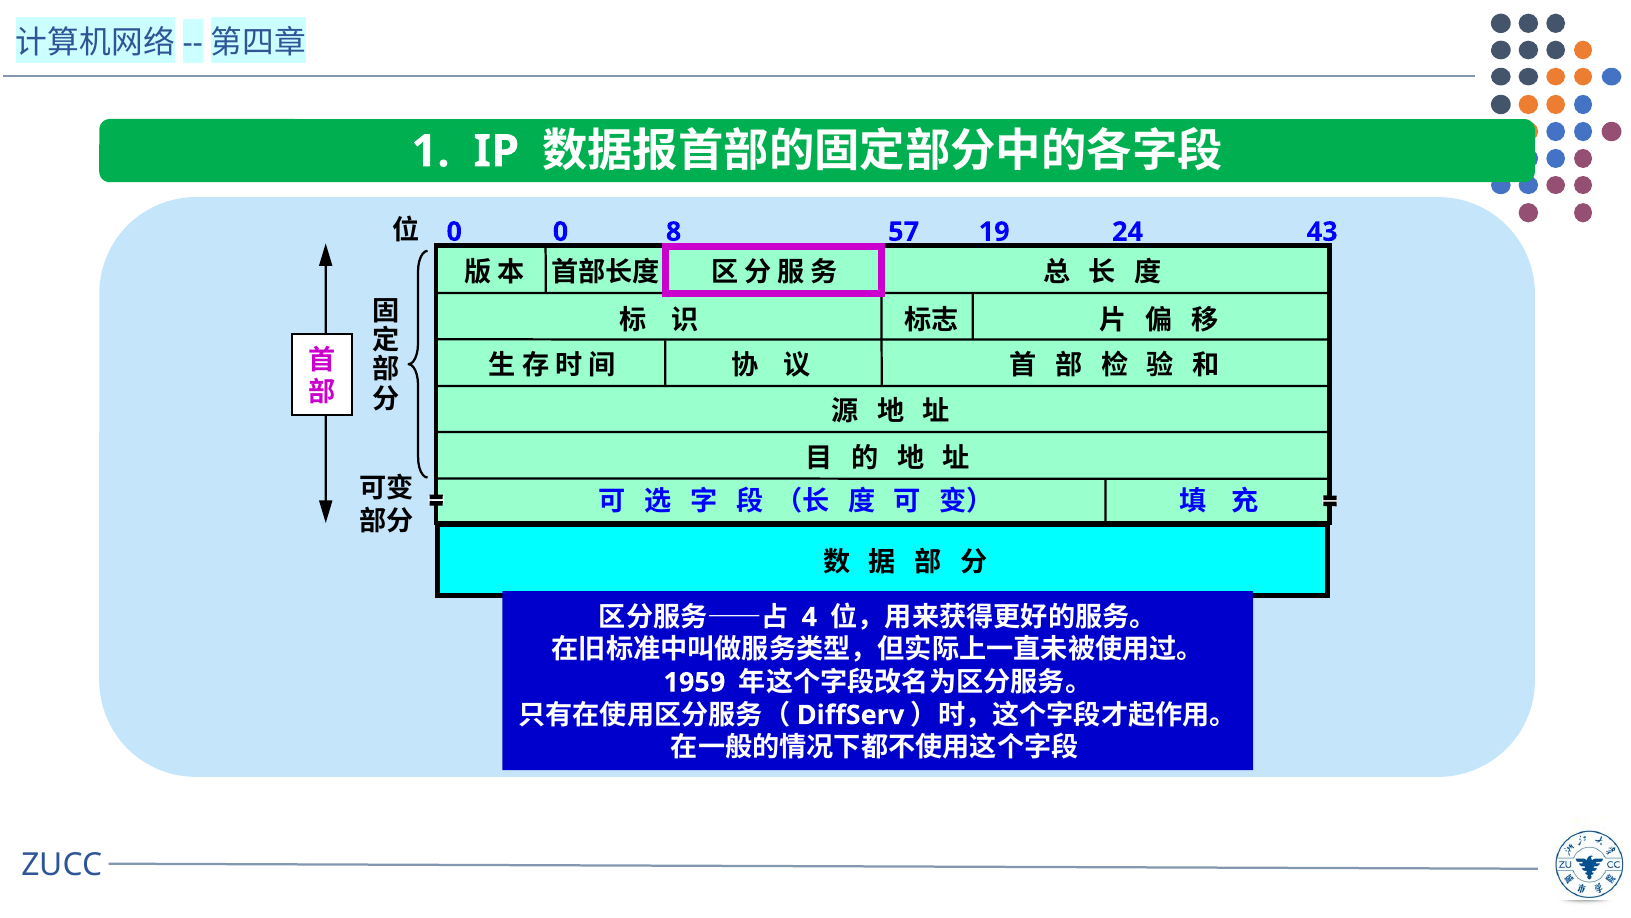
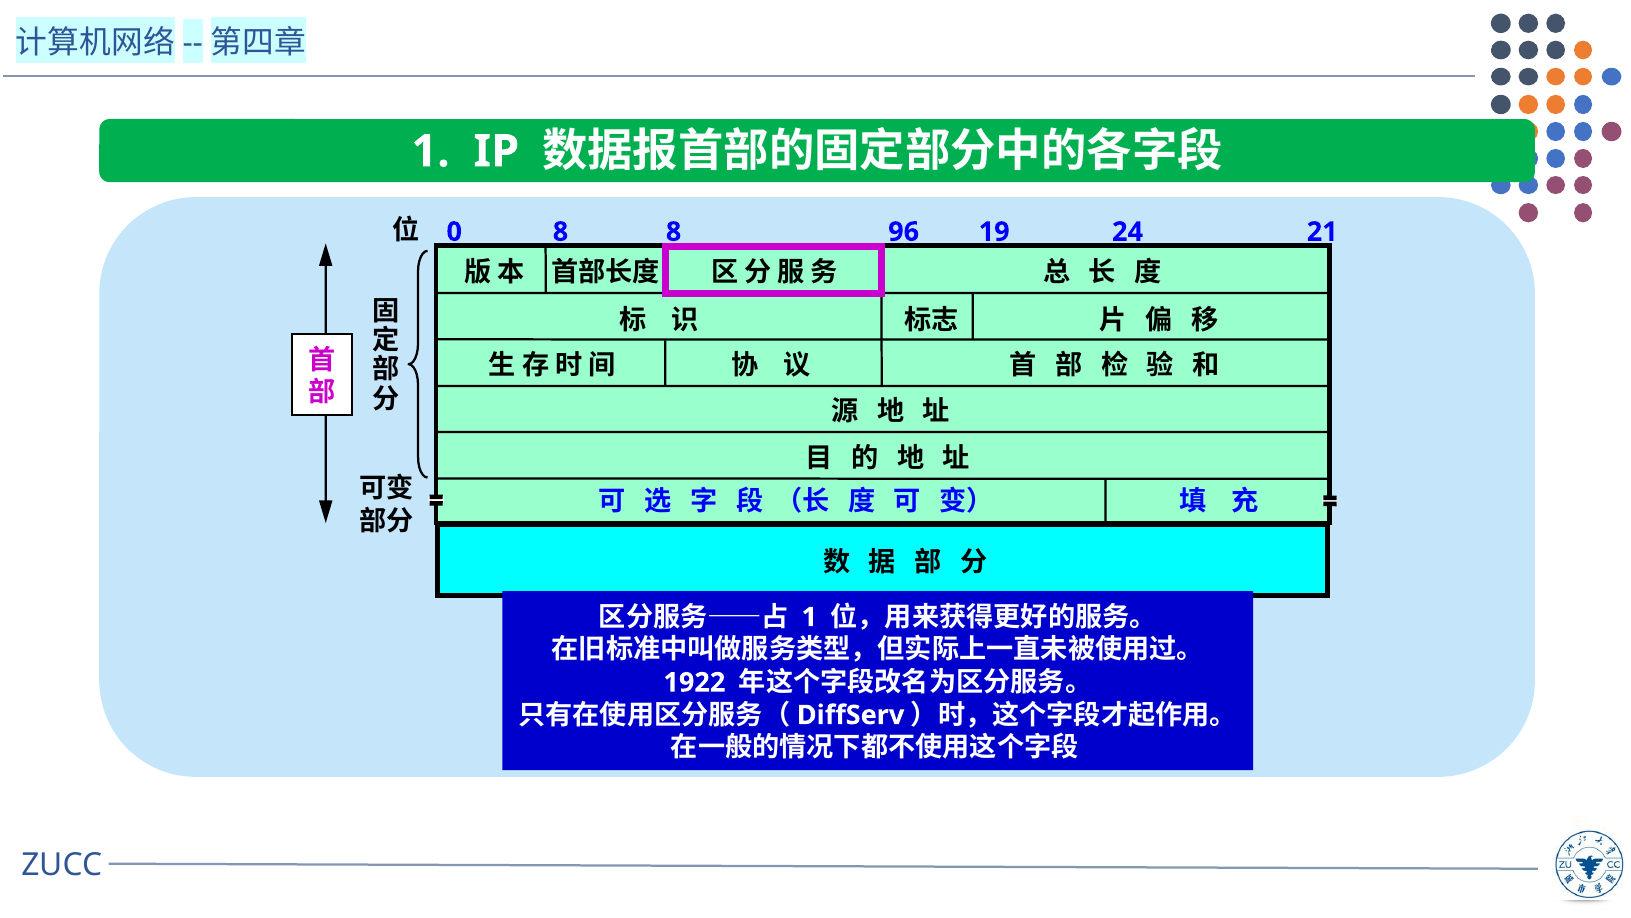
0 0: 0 -> 8 (561, 232)
57: 57 -> 96 (904, 232)
43: 43 -> 21 (1322, 232)
4: 4 -> 1 (809, 617)
1959: 1959 -> 1922 (694, 682)
